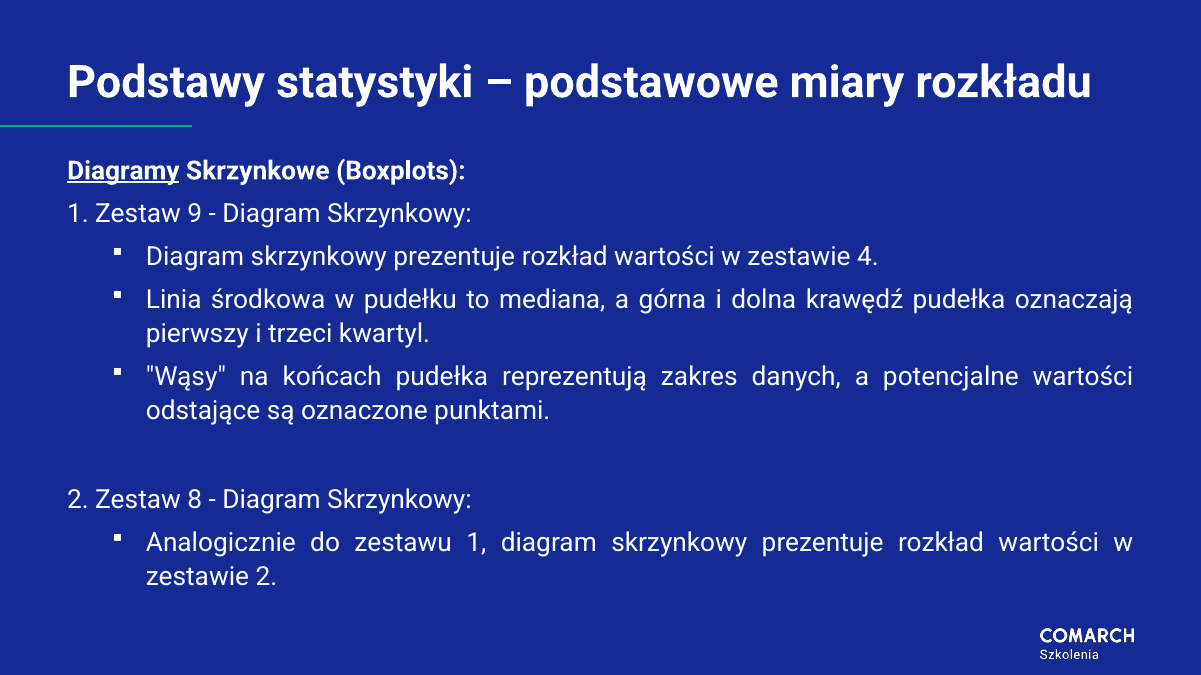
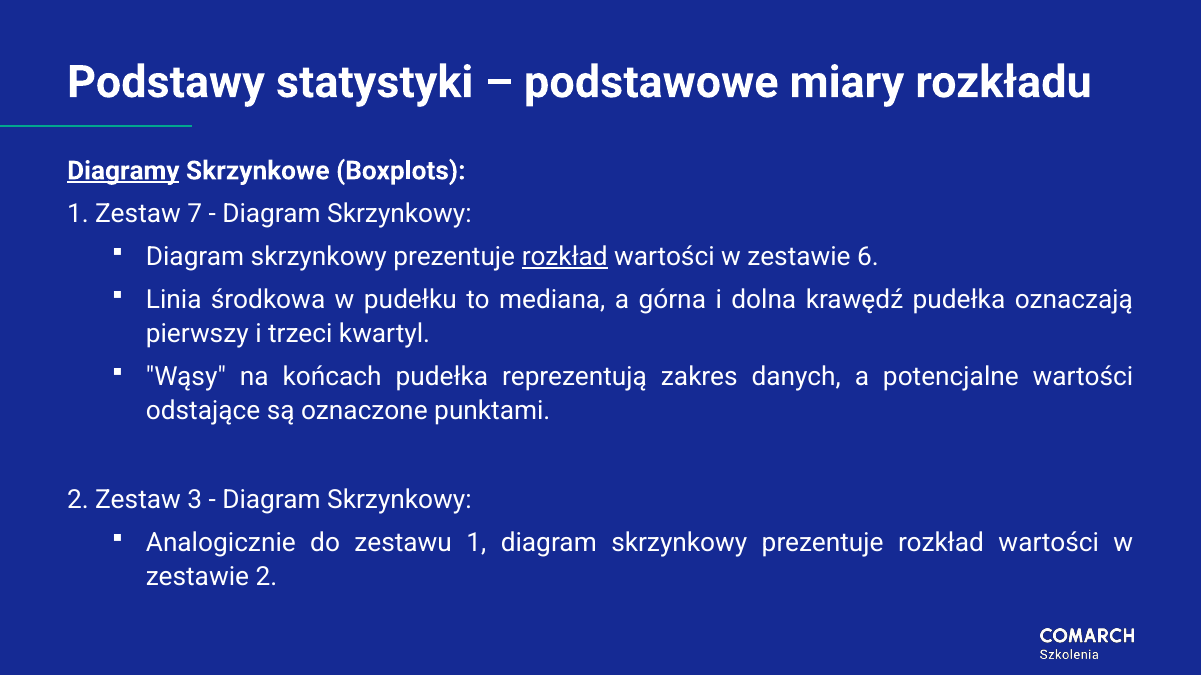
9: 9 -> 7 (195, 214)
rozkład underline: none -> present (565, 257)
4: 4 -> 6 (868, 257)
8: 8 -> 3 (195, 501)
